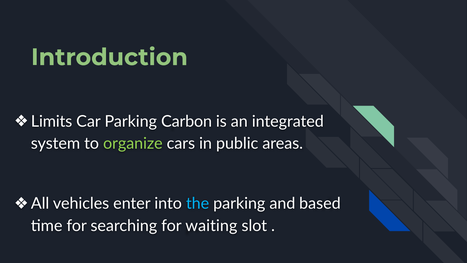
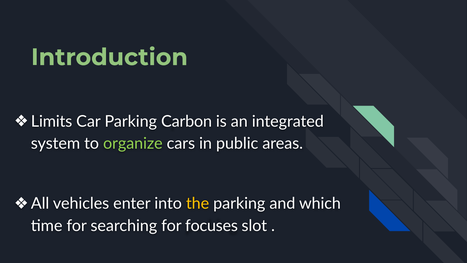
the colour: light blue -> yellow (198, 203)
based: based -> which (320, 203)
waiting: waiting -> focuses (212, 226)
